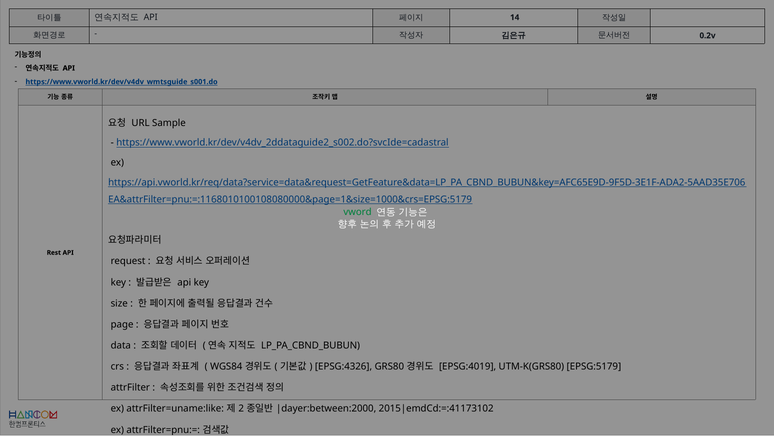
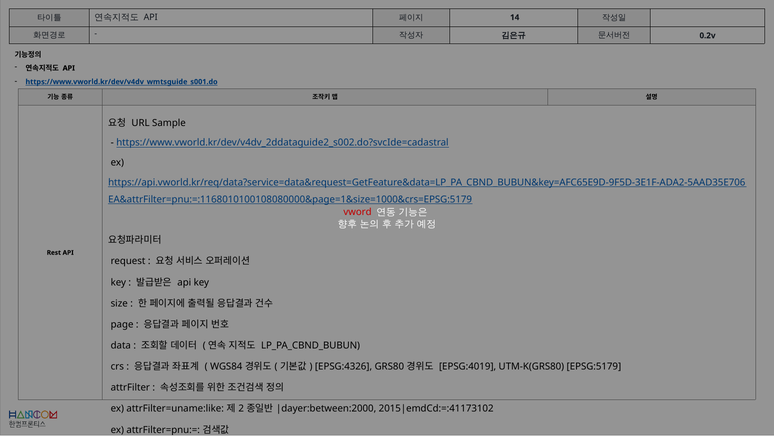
vword colour: green -> red (358, 212)
